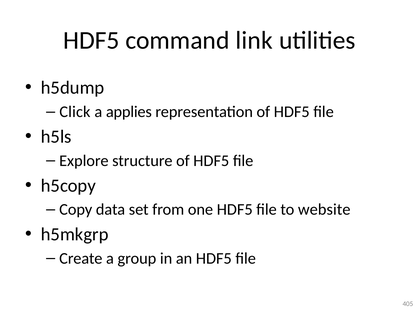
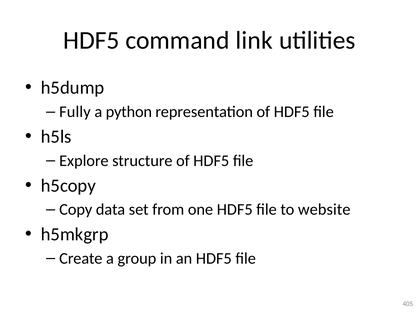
Click: Click -> Fully (75, 112)
applies: applies -> python (129, 112)
